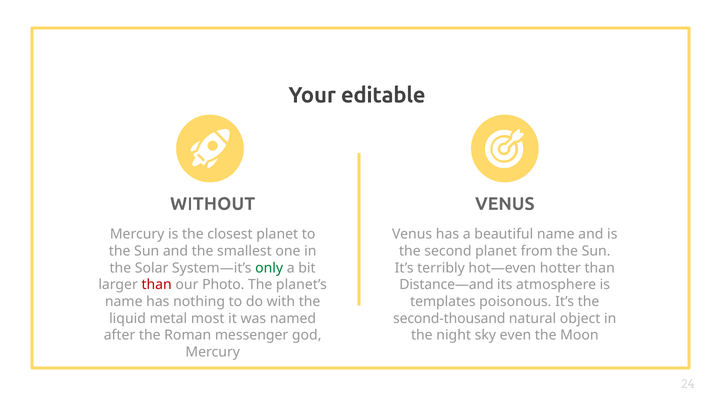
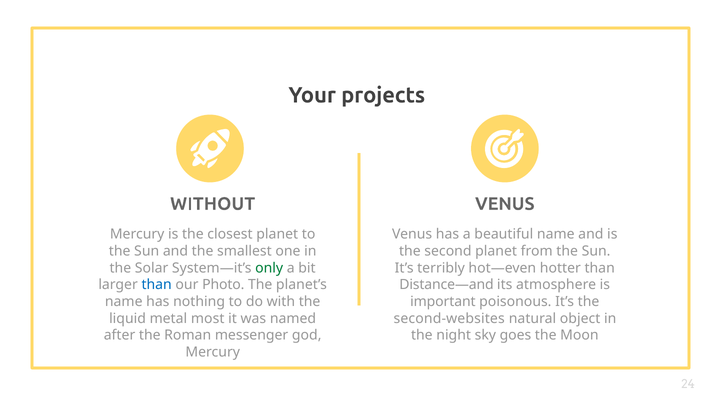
editable: editable -> projects (383, 95)
than colour: red -> blue (157, 284)
templates: templates -> important (443, 301)
second-thousand: second-thousand -> second-websites (449, 318)
even: even -> goes (515, 335)
